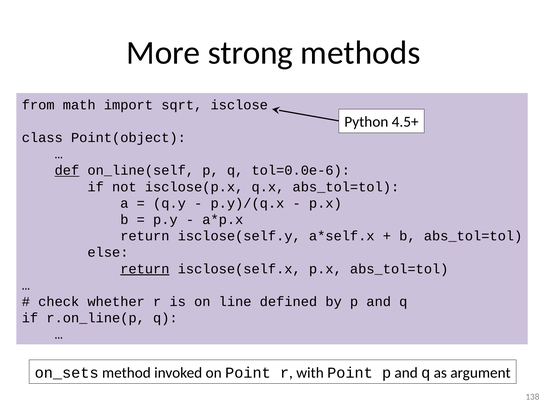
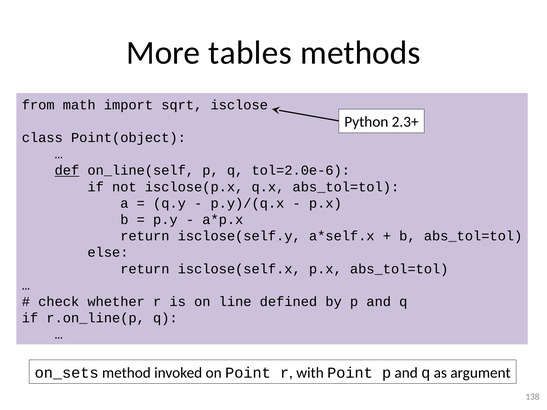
strong: strong -> tables (250, 53)
4.5+: 4.5+ -> 2.3+ (405, 122)
tol=0.0e-6: tol=0.0e-6 -> tol=2.0e-6 (301, 171)
return underline: present -> none (145, 269)
